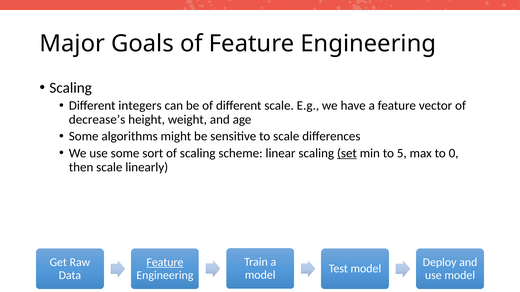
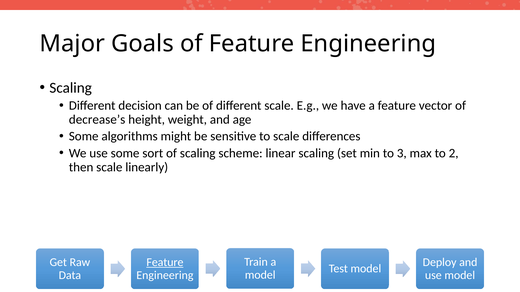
integers: integers -> decision (140, 106)
set underline: present -> none (347, 153)
5: 5 -> 3 (402, 153)
0: 0 -> 2 (454, 153)
